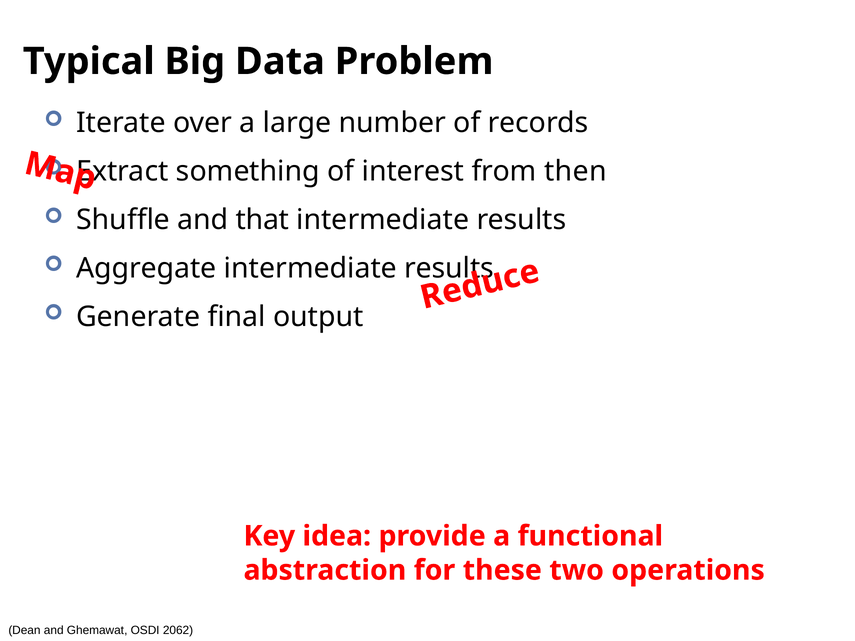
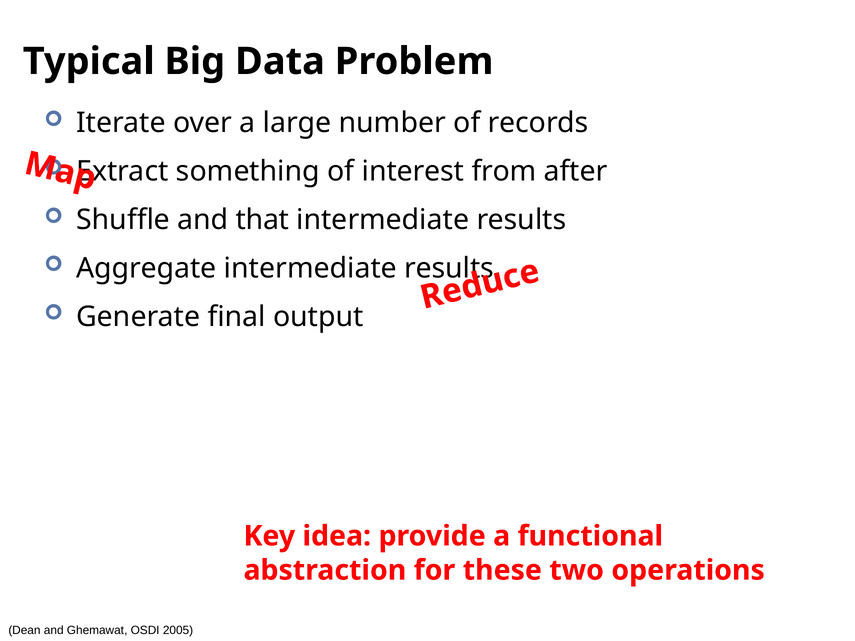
then: then -> after (576, 172)
2062: 2062 -> 2005 (178, 630)
